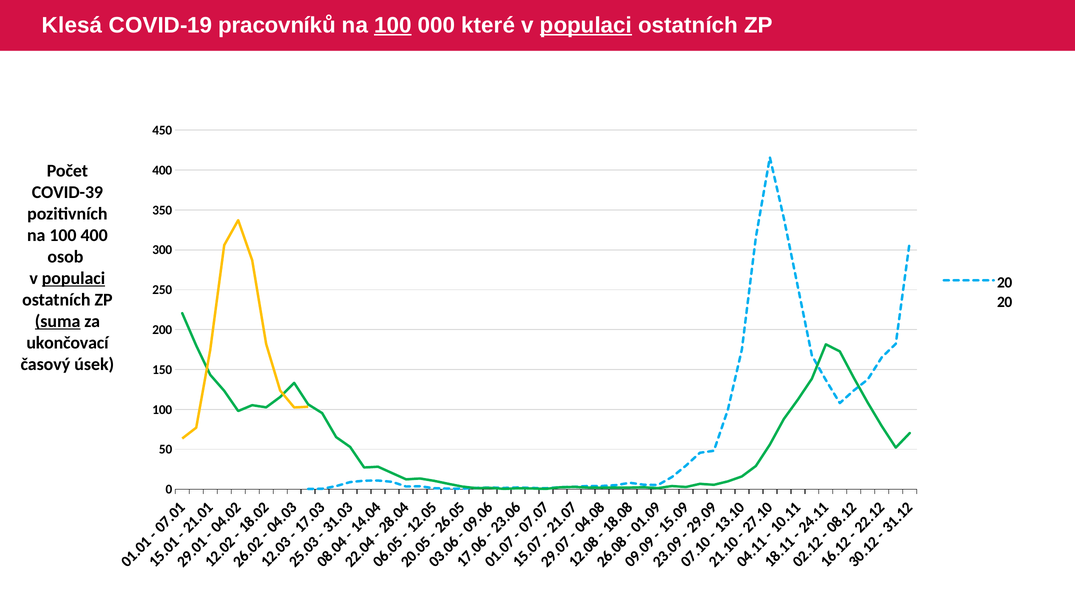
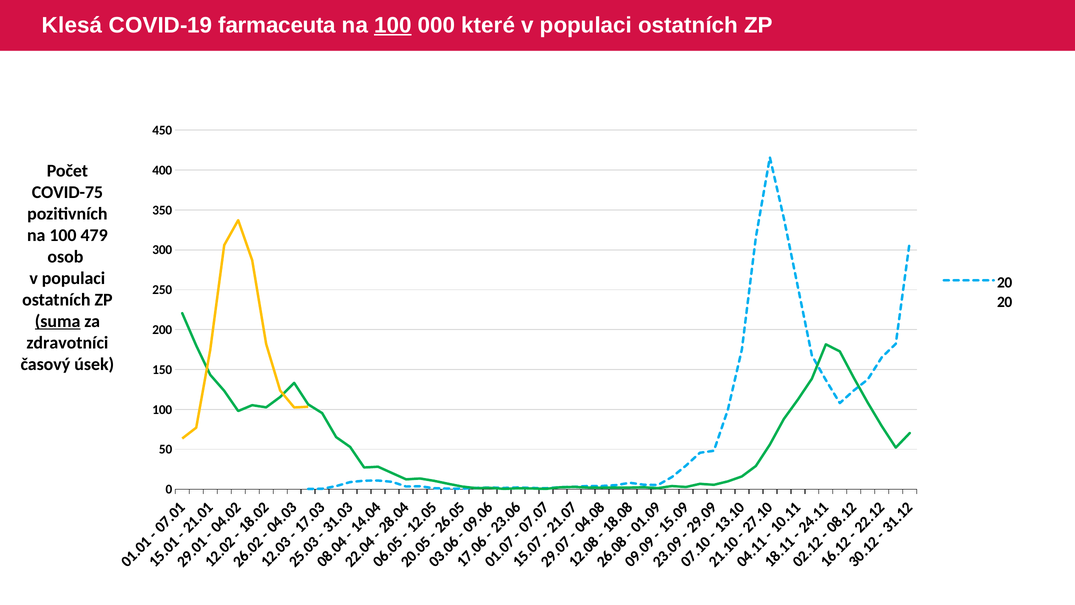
pracovníků: pracovníků -> farmaceuta (277, 25)
populaci underline: present -> none (586, 25)
COVID-39: COVID-39 -> COVID-75 (67, 192)
100 400: 400 -> 479 (94, 235)
populaci underline: present -> none (73, 278)
ukončovací: ukončovací -> zdravotníci (67, 343)
